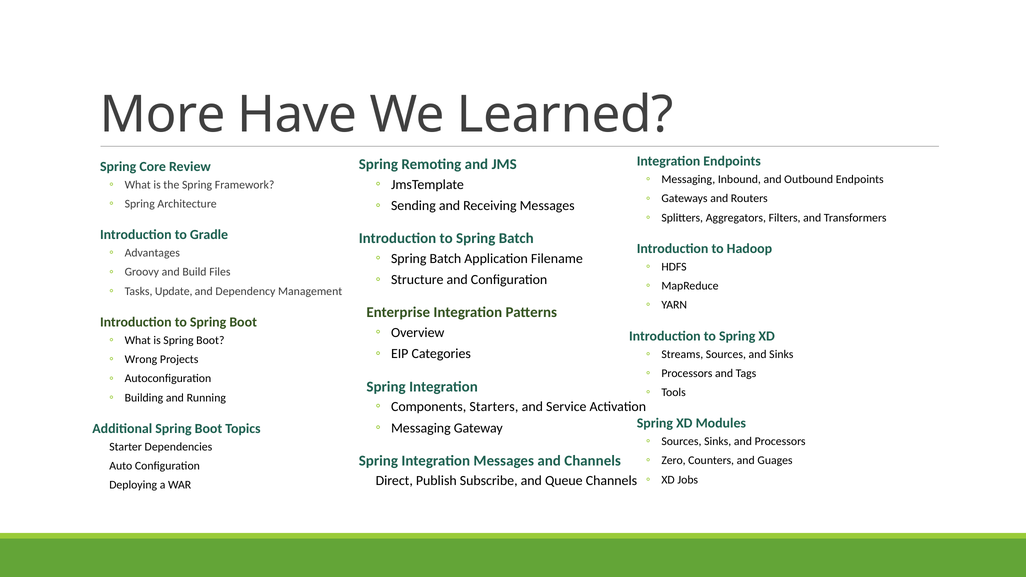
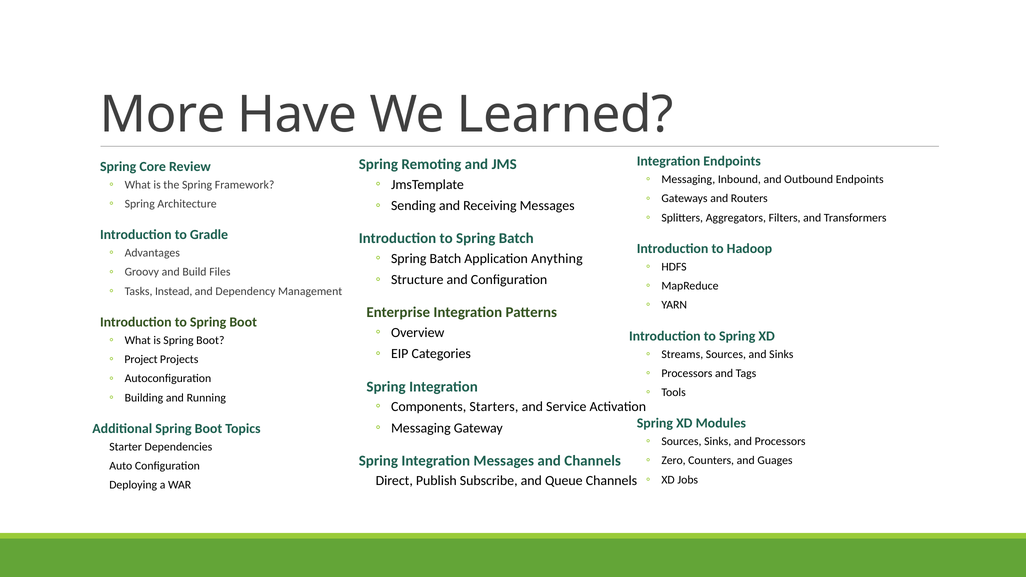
Filename: Filename -> Anything (557, 258)
Update: Update -> Instead (174, 291)
Wrong: Wrong -> Project (141, 359)
